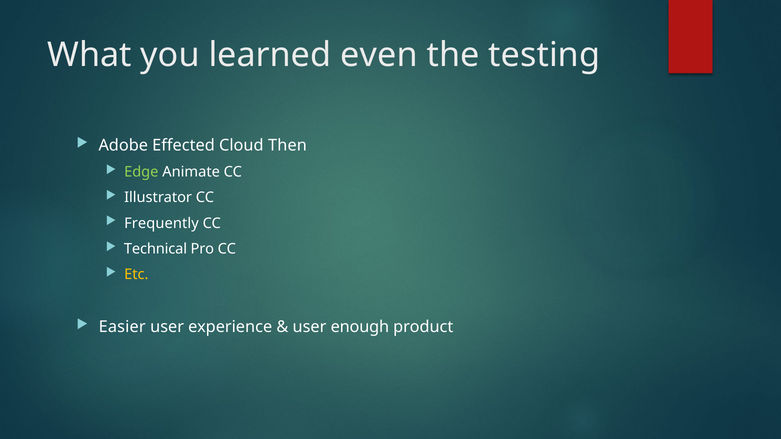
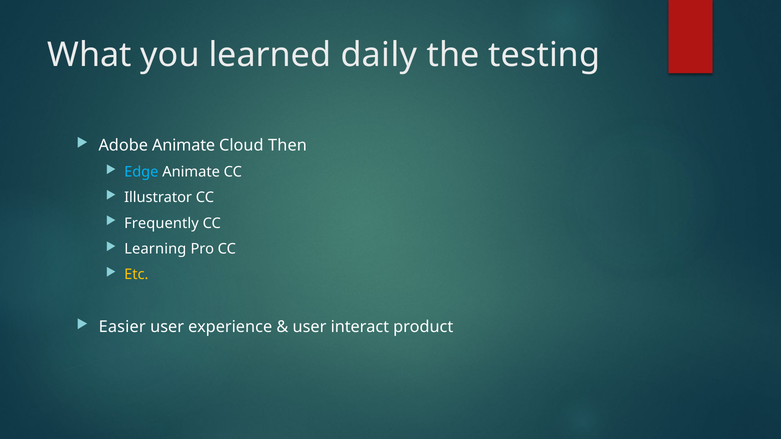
even: even -> daily (379, 55)
Adobe Effected: Effected -> Animate (184, 145)
Edge colour: light green -> light blue (141, 172)
Technical: Technical -> Learning (155, 249)
enough: enough -> interact (360, 327)
